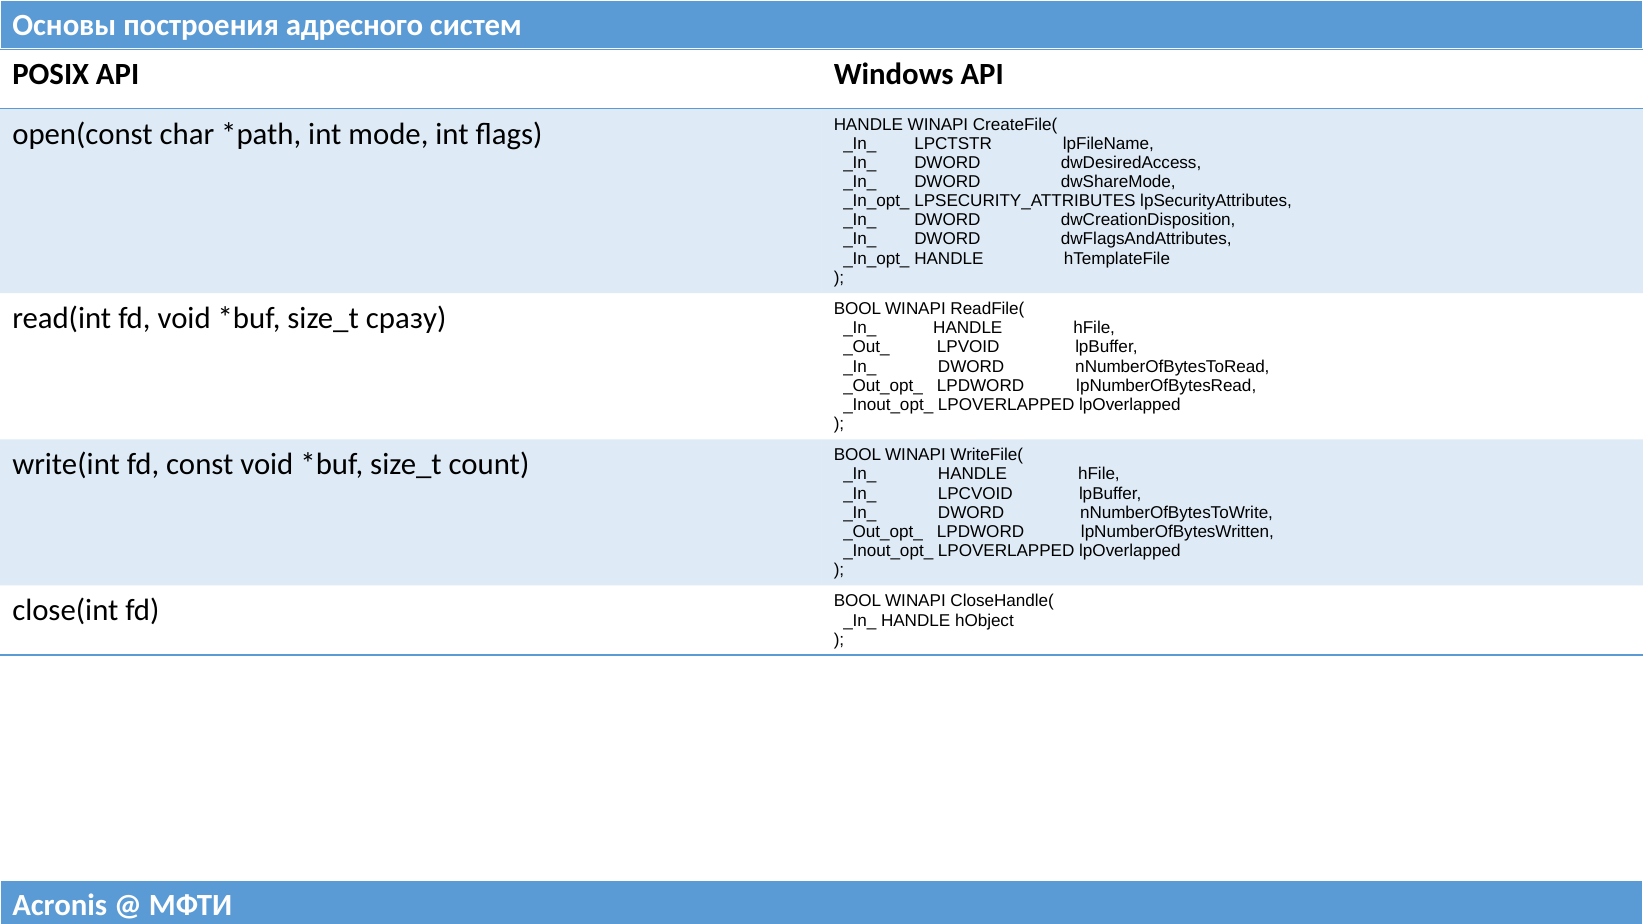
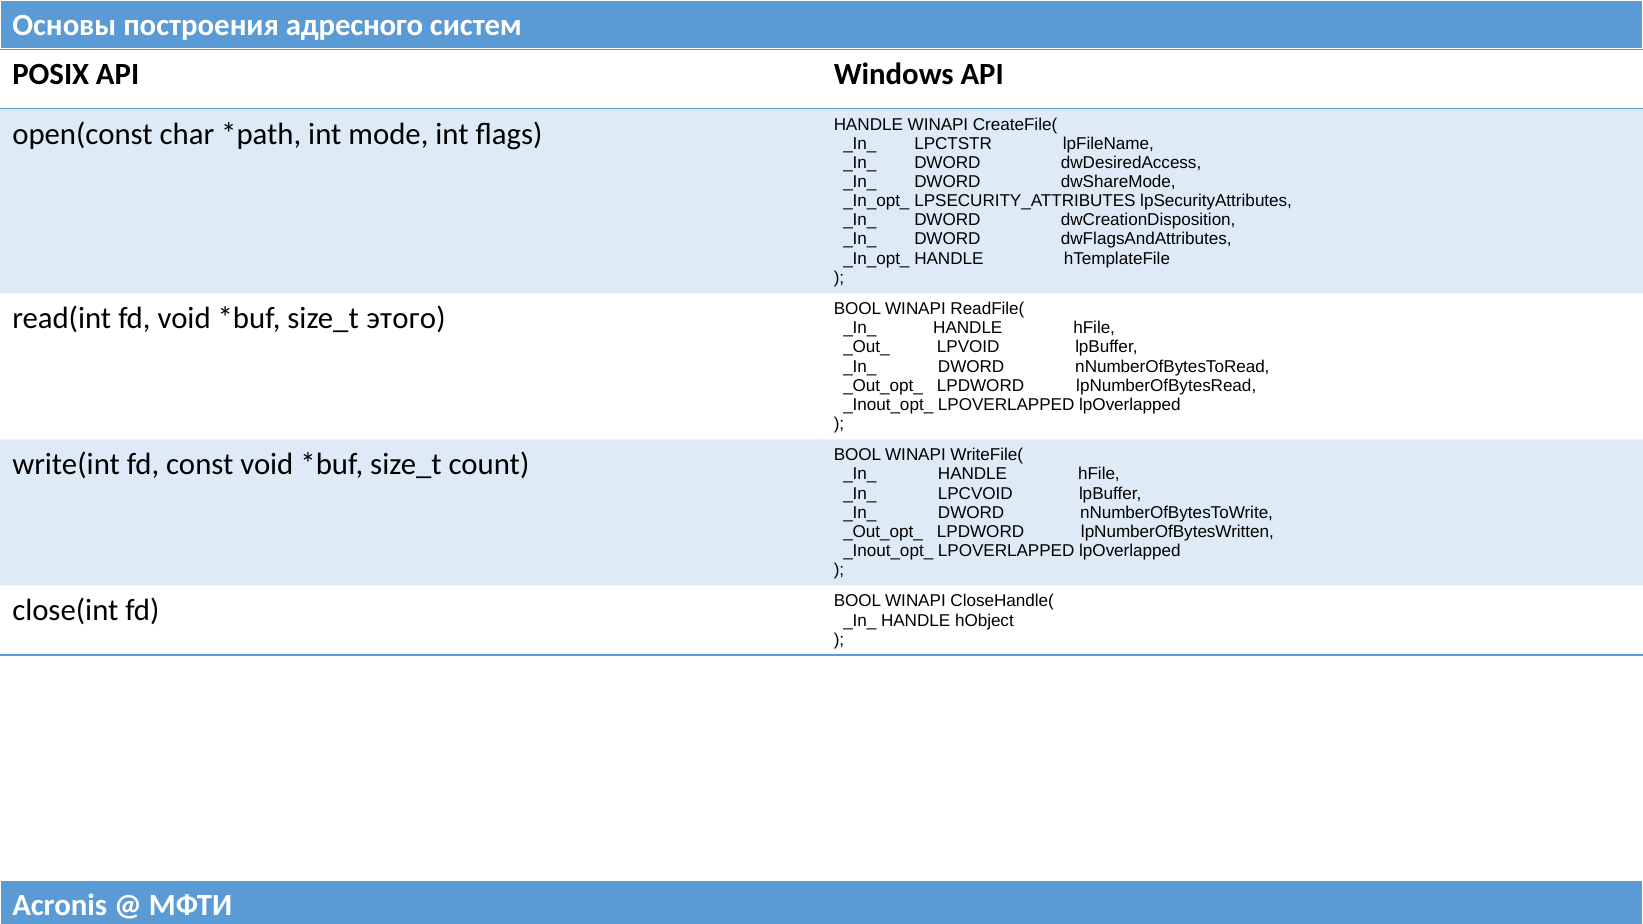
сразу: сразу -> этого (406, 319)
